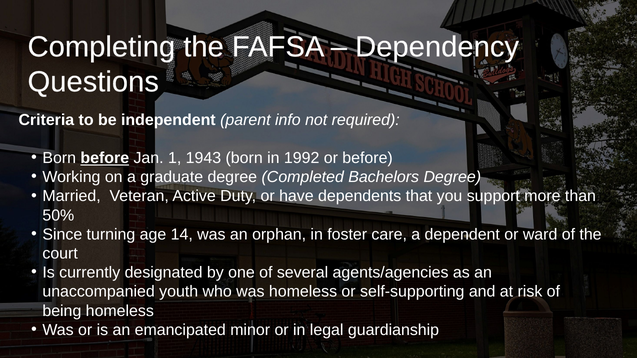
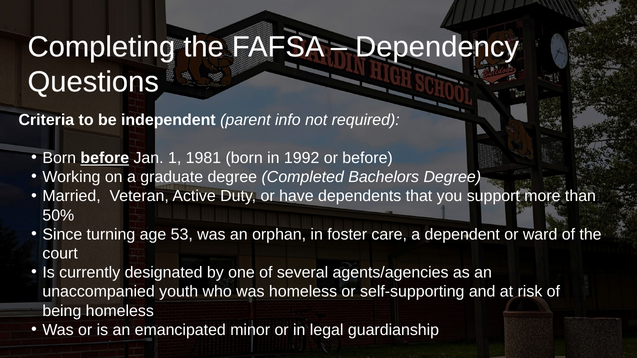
1943: 1943 -> 1981 (203, 158)
14: 14 -> 53 (182, 235)
